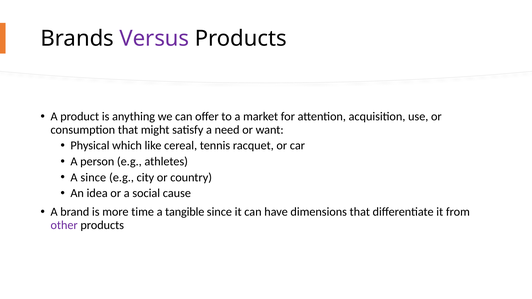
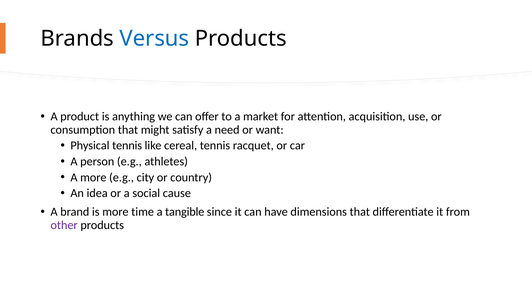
Versus colour: purple -> blue (154, 39)
Physical which: which -> tennis (127, 146)
A since: since -> more (93, 178)
